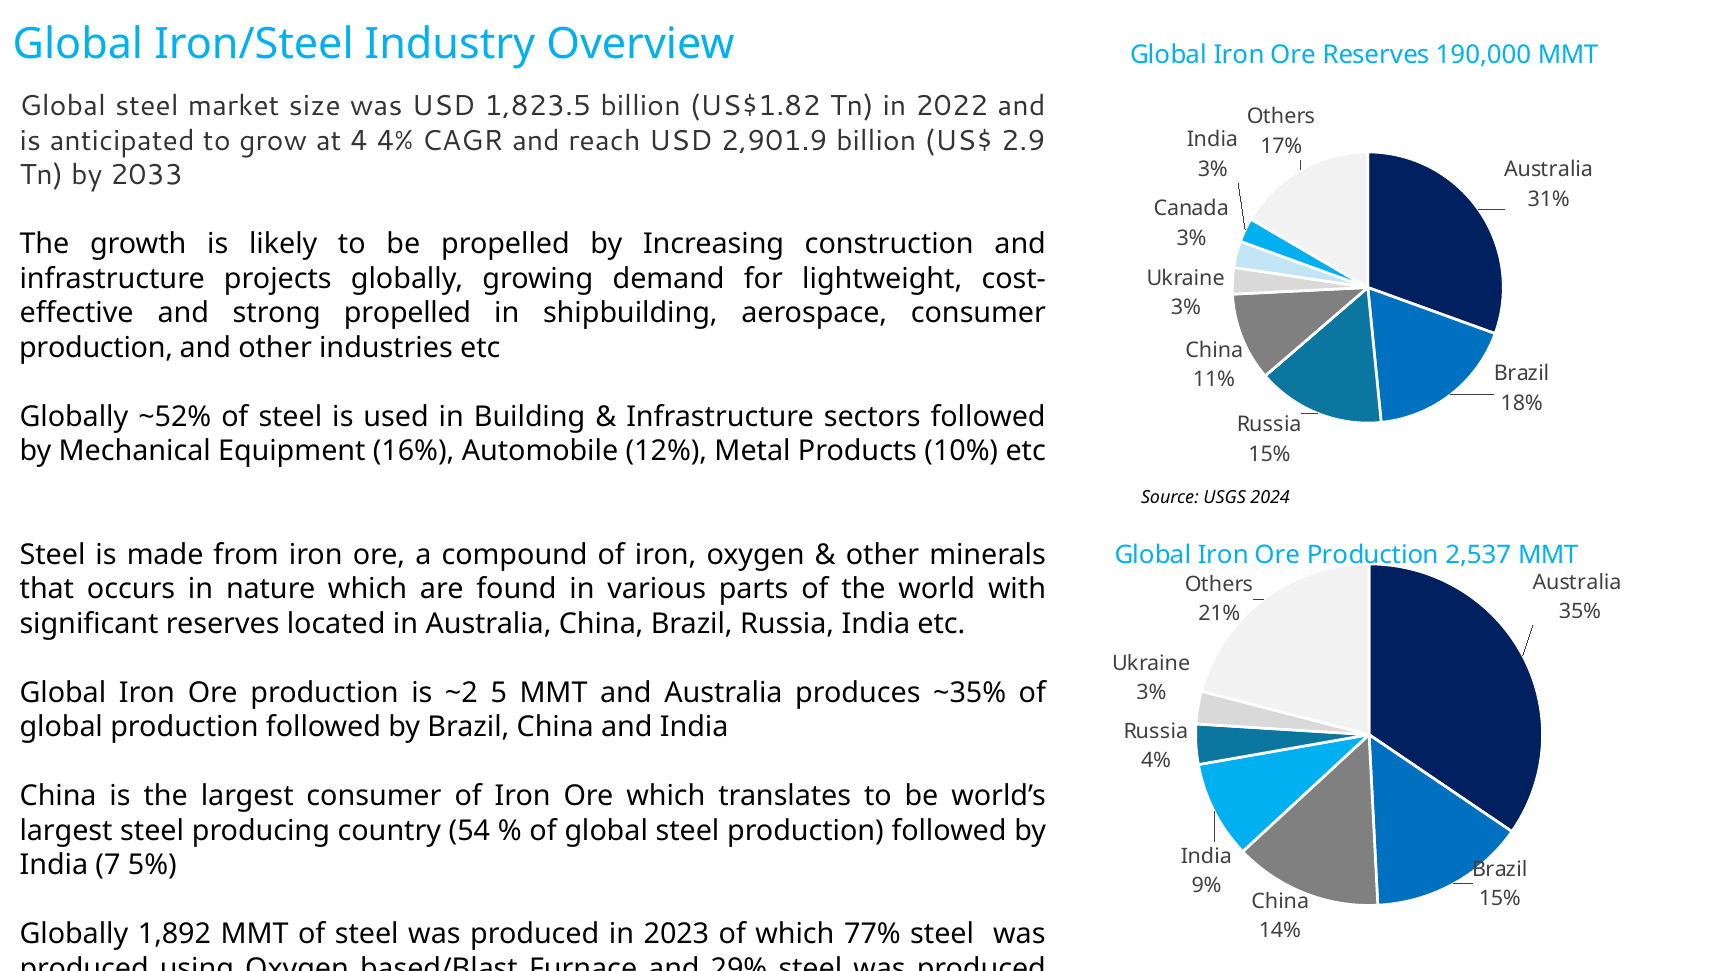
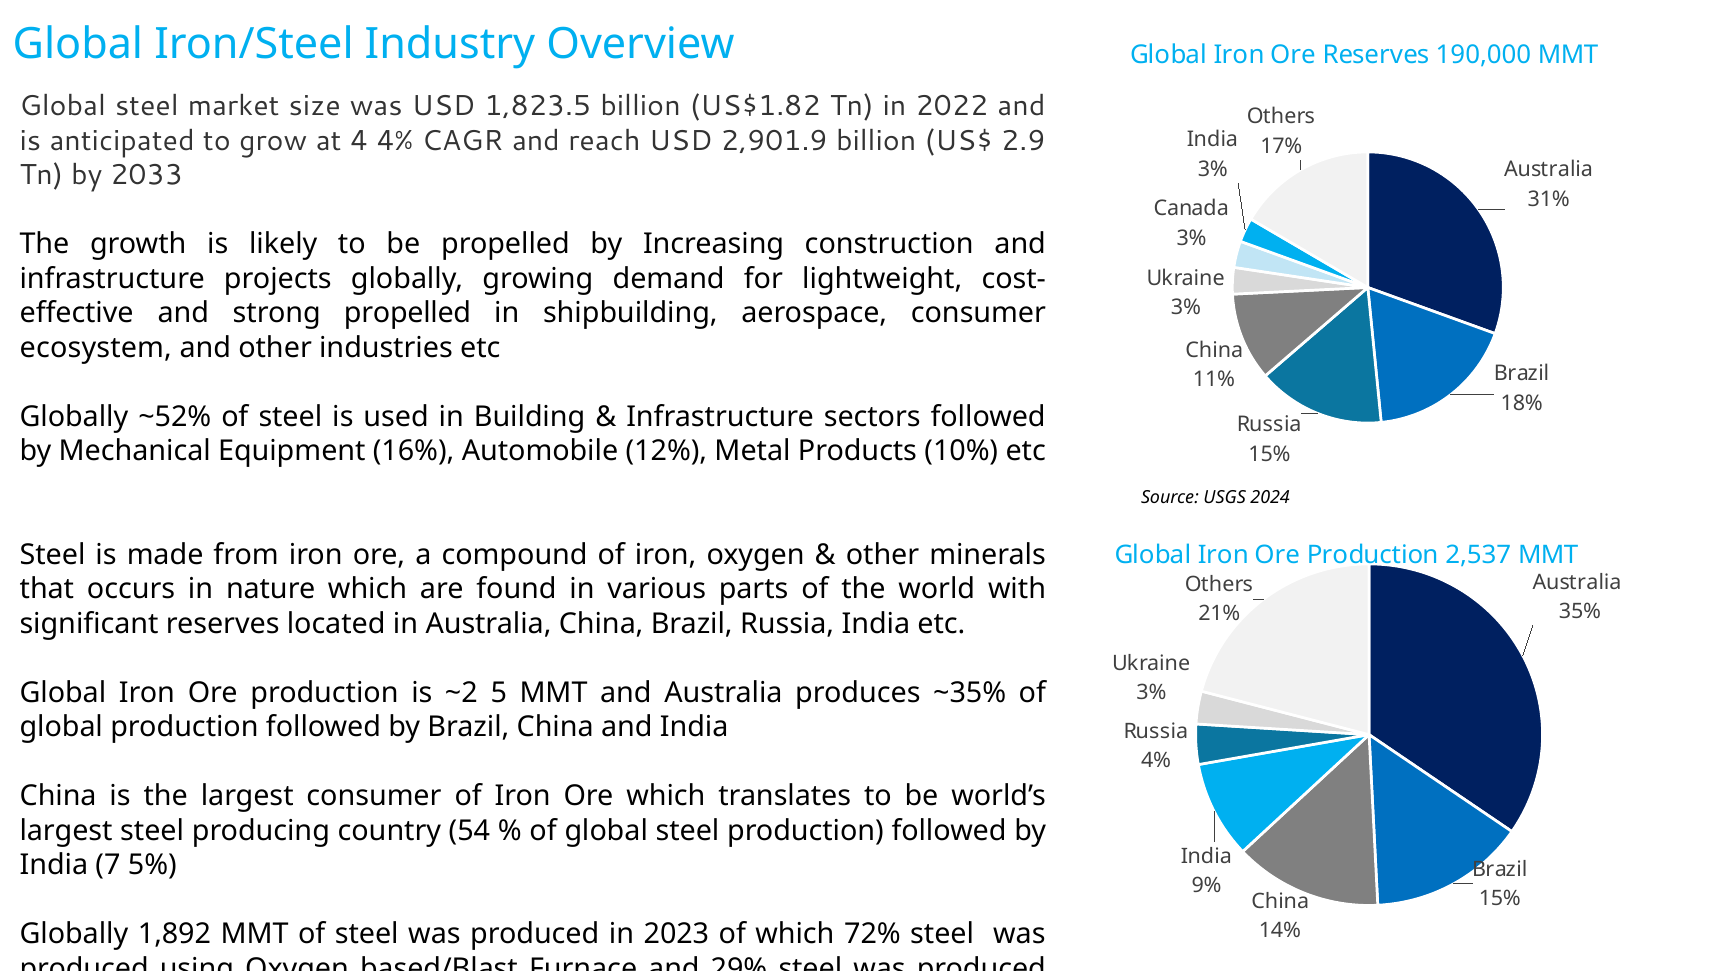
production: production -> ecosystem (96, 347)
77%: 77% -> 72% (872, 934)
